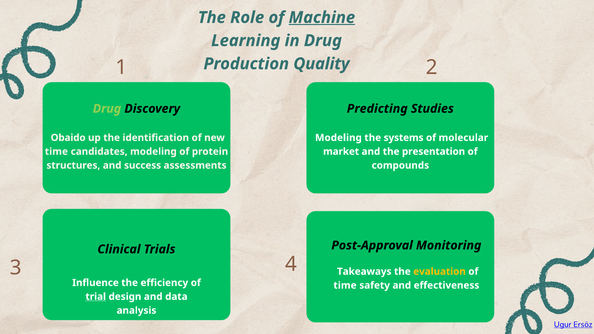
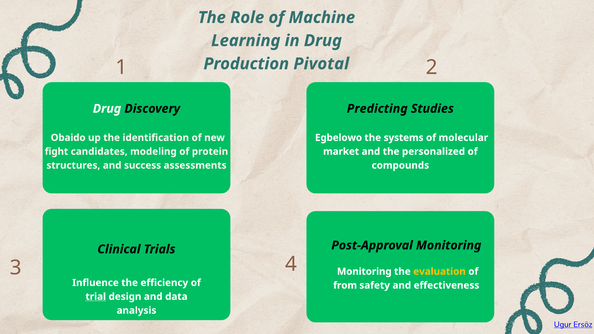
Machine underline: present -> none (322, 18)
Quality: Quality -> Pivotal (321, 64)
Drug colour: light green -> white (107, 109)
Modeling: Modeling -> Egbelowo (339, 138)
time: time -> fight (56, 152)
presentation: presentation -> personalized (434, 152)
Takeaways: Takeaways -> Monitoring (364, 272)
time: time -> from (345, 285)
